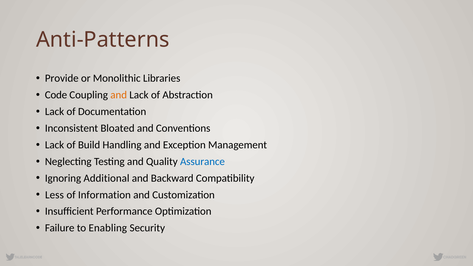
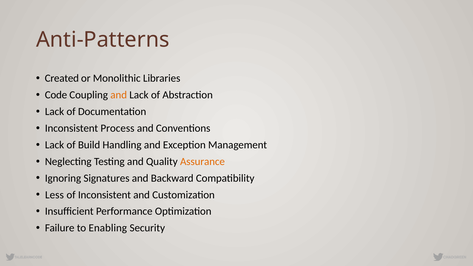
Provide: Provide -> Created (62, 78)
Bloated: Bloated -> Process (118, 128)
Assurance colour: blue -> orange (202, 162)
Additional: Additional -> Signatures (107, 178)
of Information: Information -> Inconsistent (104, 195)
